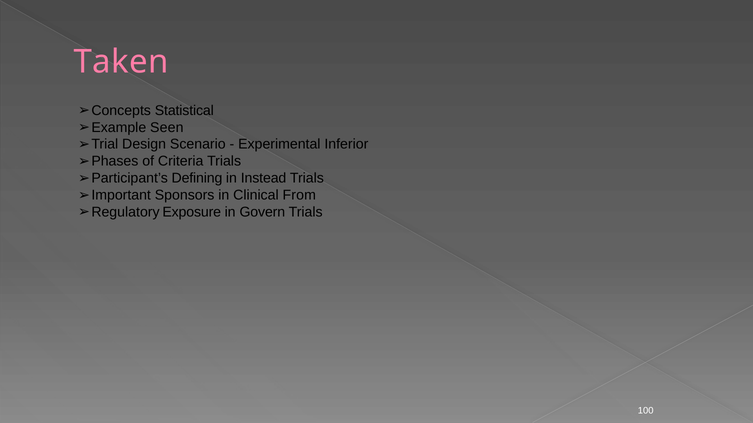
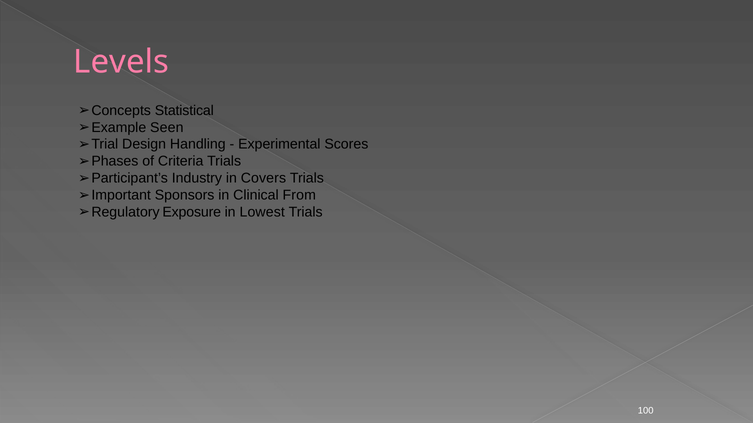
Taken: Taken -> Levels (121, 62)
Scenario: Scenario -> Handling (198, 145)
Inferior: Inferior -> Scores (346, 145)
Defining: Defining -> Industry (197, 178)
Instead: Instead -> Covers (263, 178)
Govern: Govern -> Lowest (262, 212)
